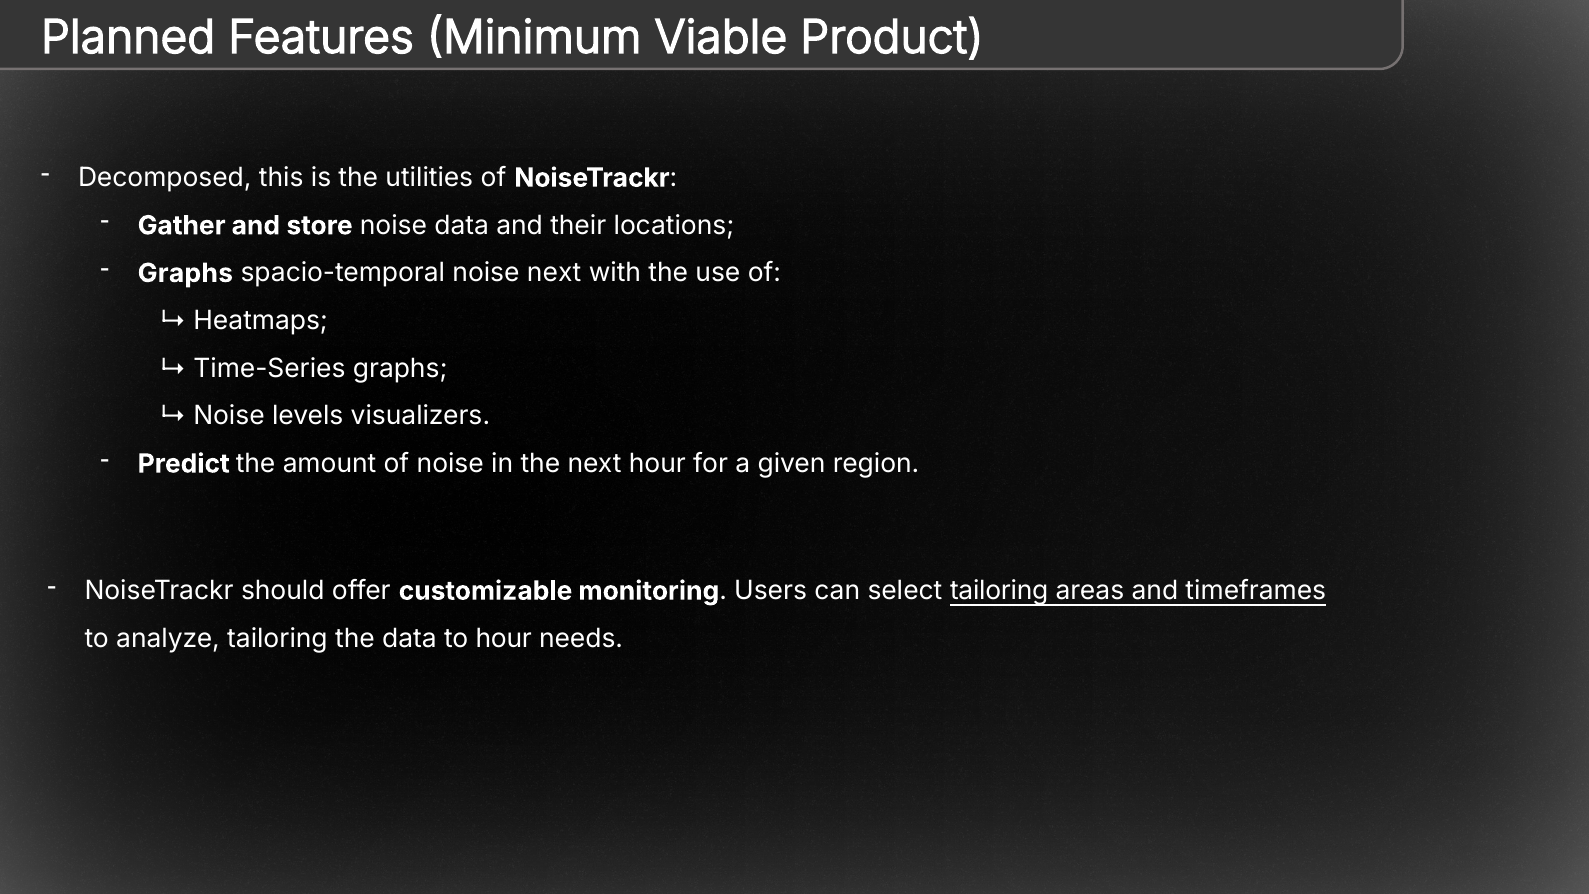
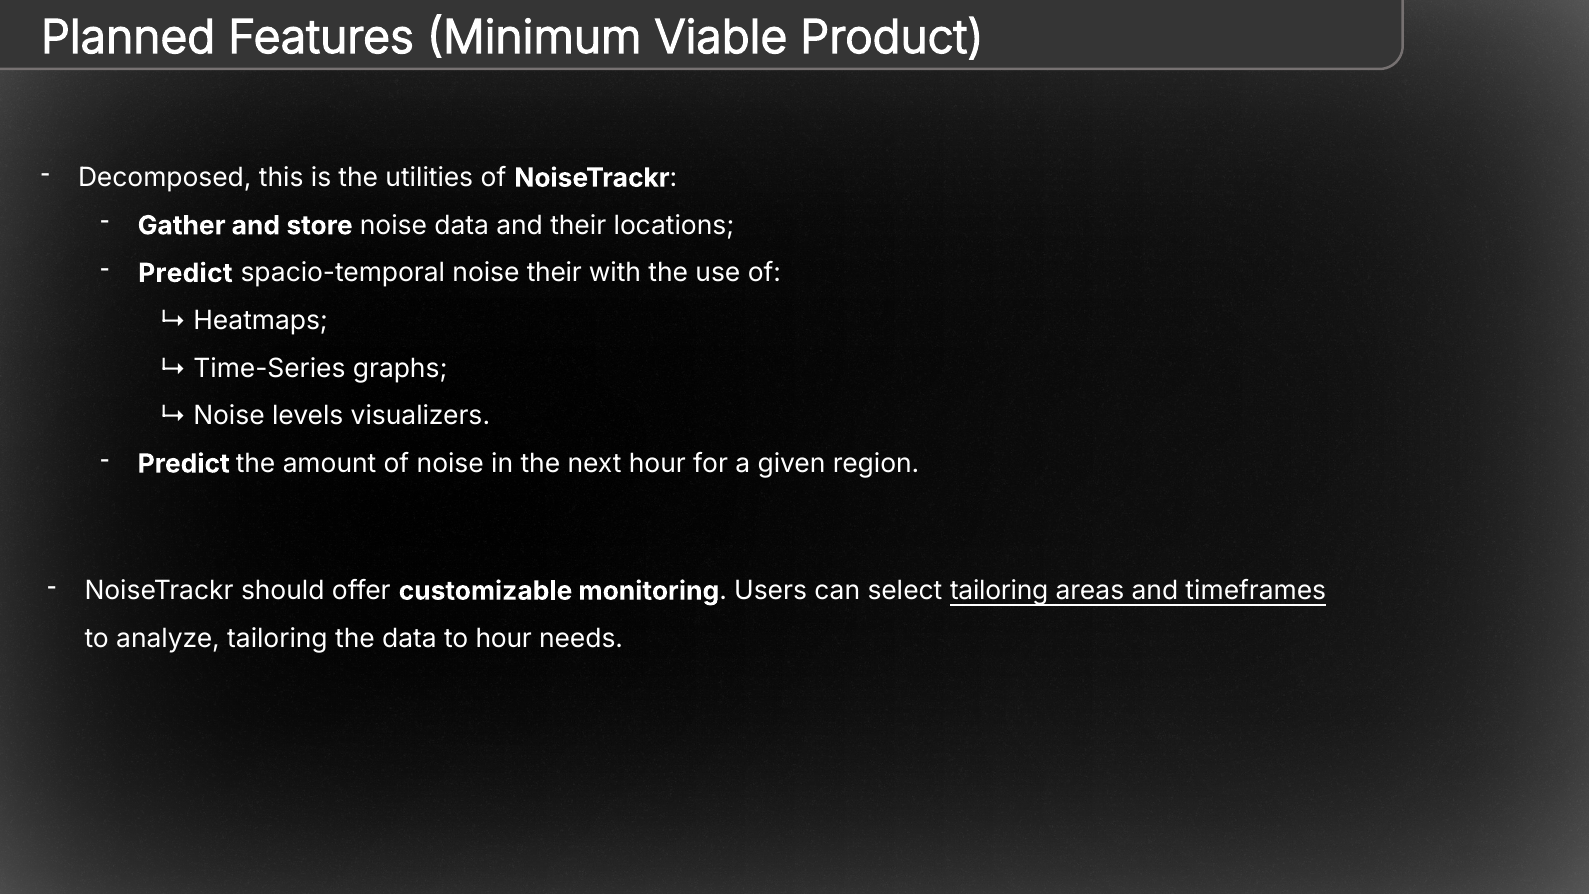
Graphs: Graphs -> Predict (185, 273)
noise next: next -> their (554, 273)
